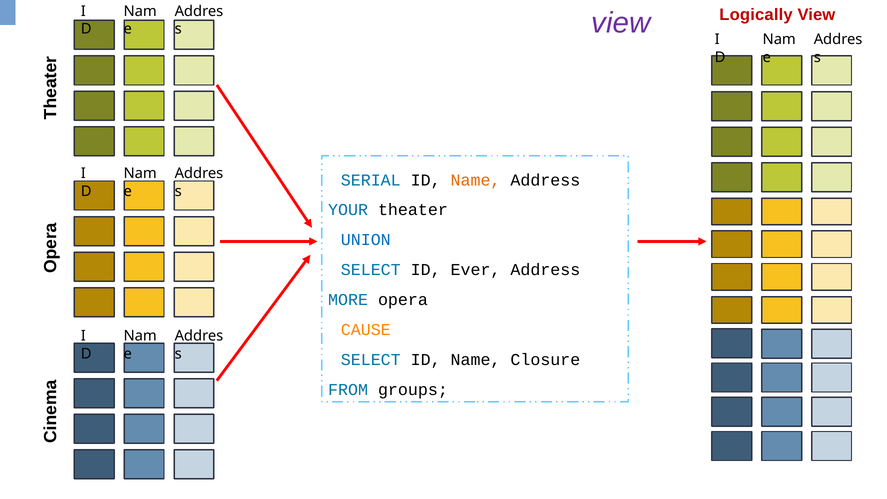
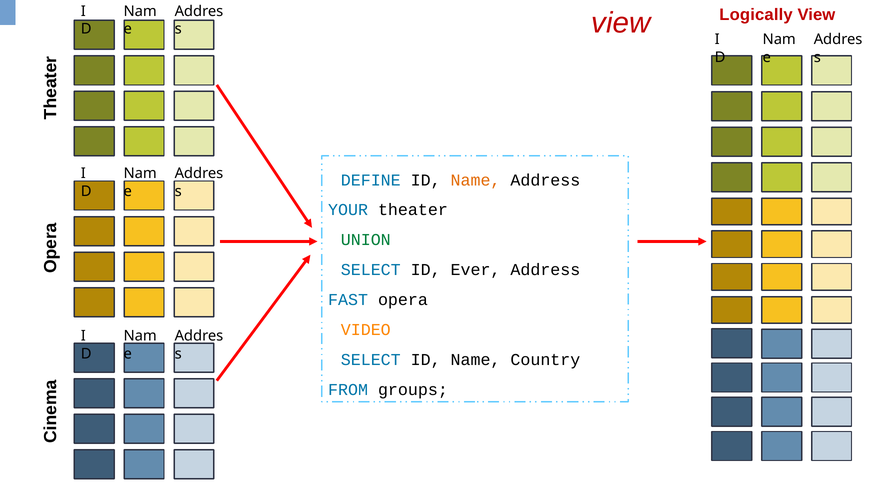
view colour: purple -> red (621, 23)
SERIAL: SERIAL -> DEFINE (371, 180)
UNION colour: blue -> green (366, 240)
MORE: MORE -> FAST (348, 300)
CAUSE: CAUSE -> VIDEO (366, 330)
Closure: Closure -> Country (545, 360)
